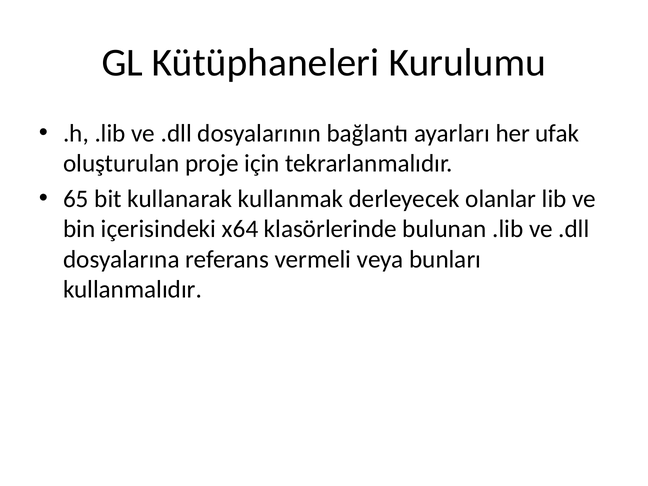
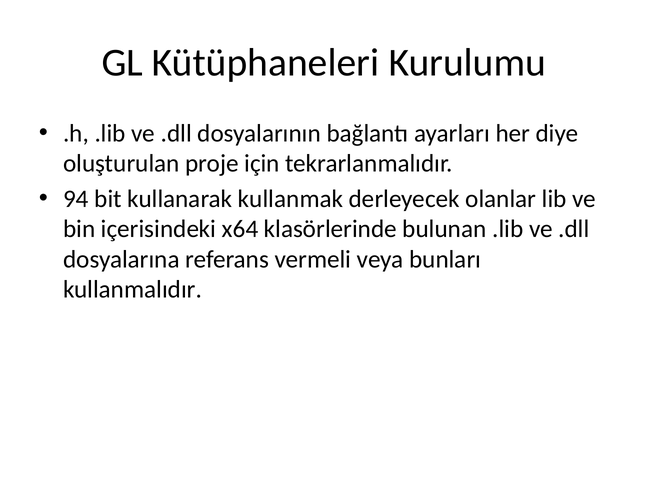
ufak: ufak -> diye (557, 133)
65: 65 -> 94 (76, 199)
